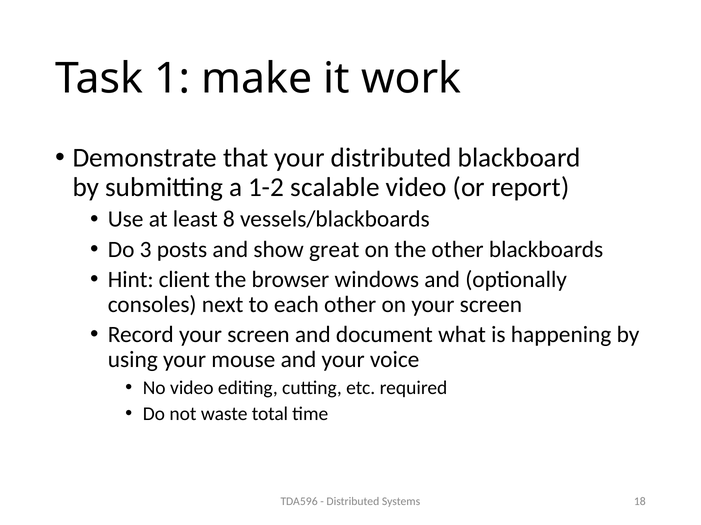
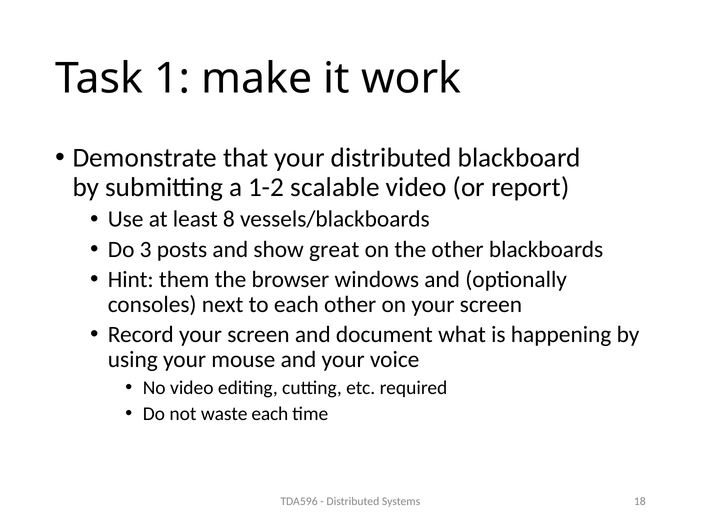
client: client -> them (184, 280)
waste total: total -> each (270, 414)
